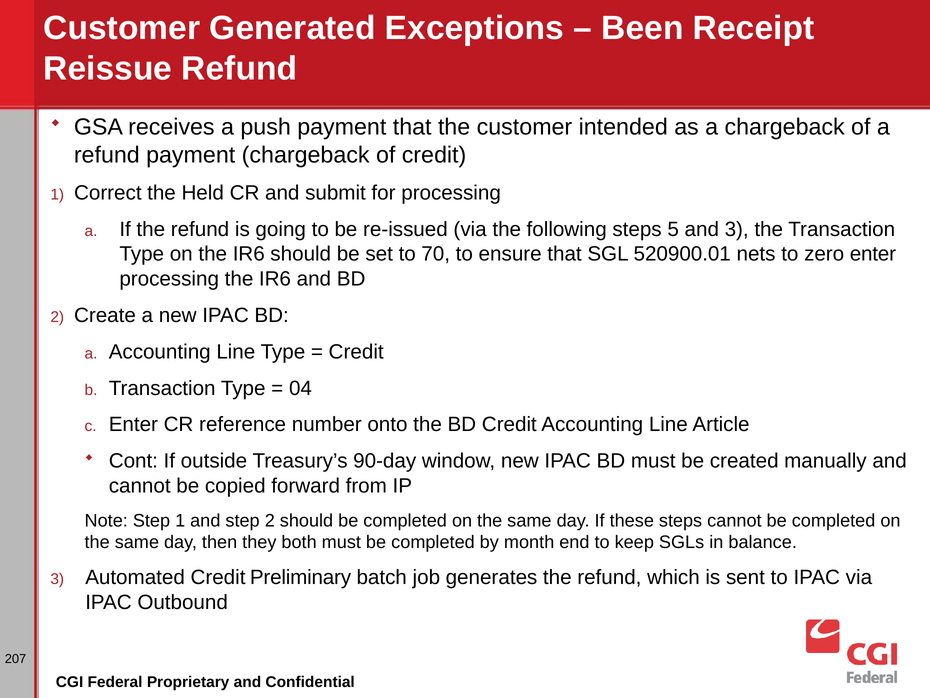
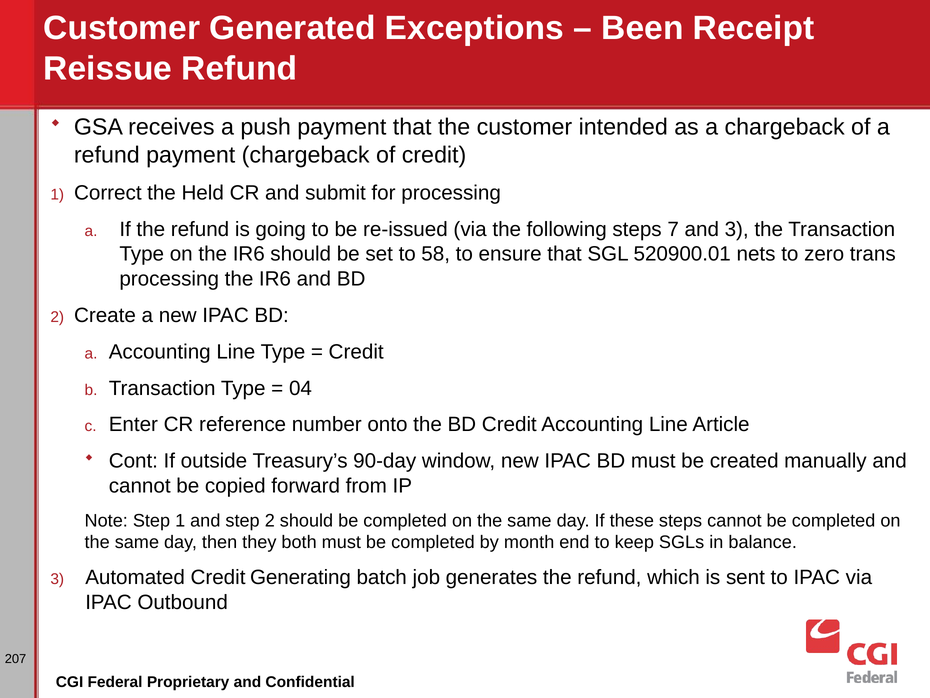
5: 5 -> 7 (673, 229)
70: 70 -> 58 (436, 254)
zero enter: enter -> trans (873, 254)
Preliminary: Preliminary -> Generating (300, 577)
